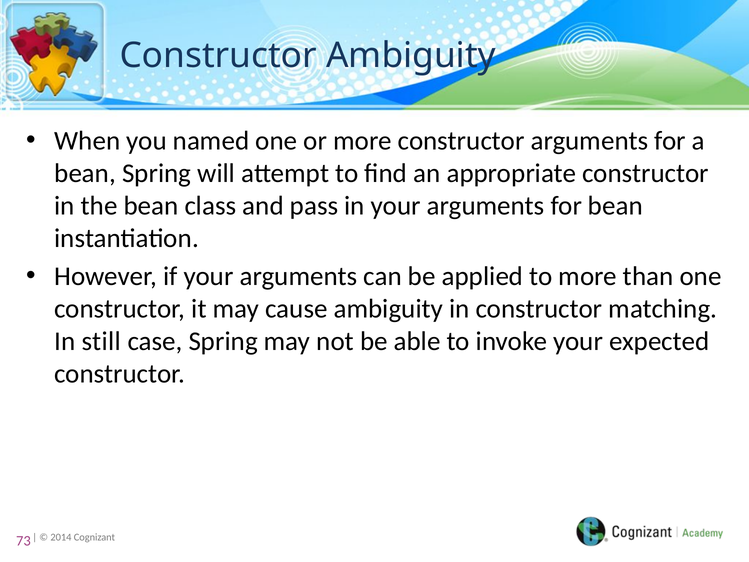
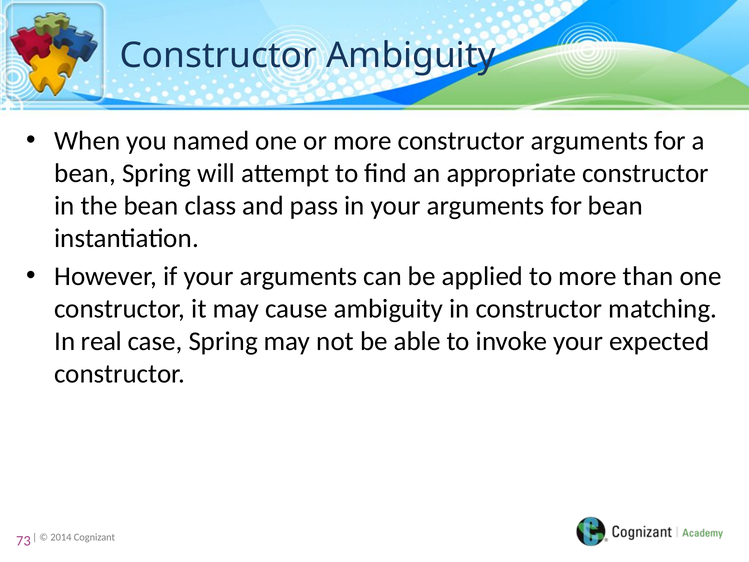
still: still -> real (102, 341)
